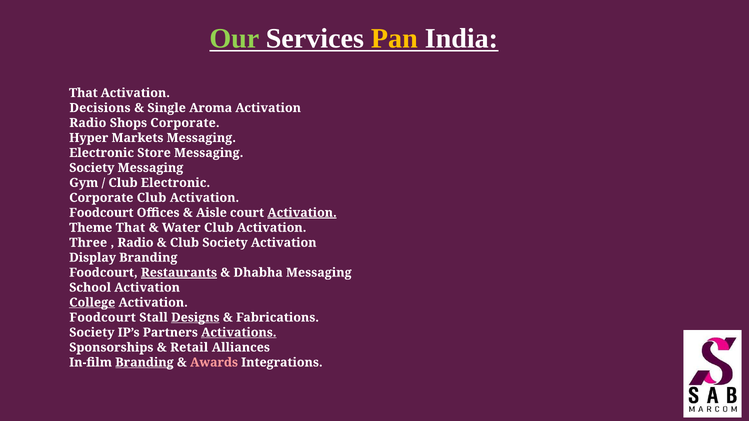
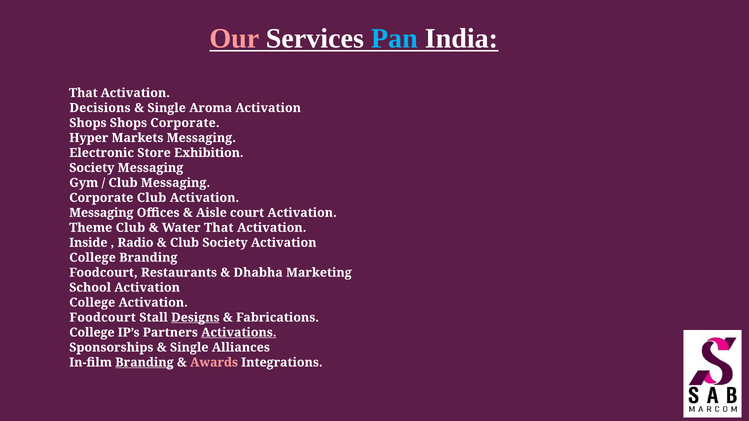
Our colour: light green -> pink (234, 39)
Pan colour: yellow -> light blue (394, 39)
Radio: Radio -> Shops (88, 123)
Store Messaging: Messaging -> Exhibition (209, 153)
Club Electronic: Electronic -> Messaging (175, 183)
Foodcourt: Foodcourt -> Messaging (101, 213)
Activation underline: present -> none (302, 213)
Theme That: That -> Club (130, 228)
Water Club: Club -> That (219, 228)
Three: Three -> Inside (88, 243)
Display: Display -> College (93, 258)
Restaurants underline: present -> none (179, 273)
Dhabha Messaging: Messaging -> Marketing (319, 273)
College underline: present -> none (92, 303)
Society: Society -> College (92, 333)
Retail: Retail -> Single (189, 348)
